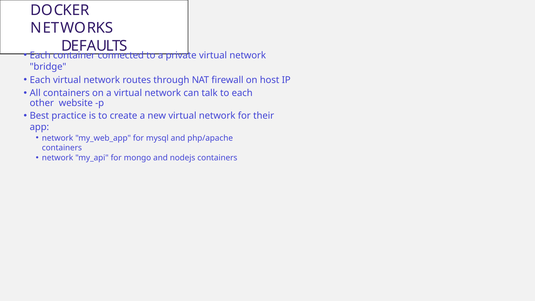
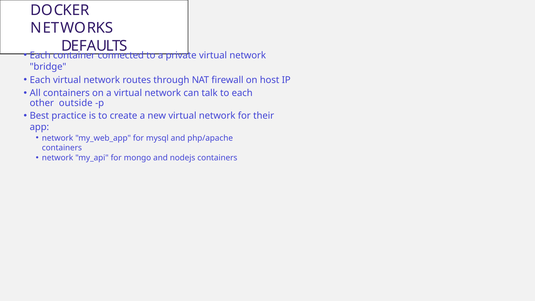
website: website -> outside (76, 103)
